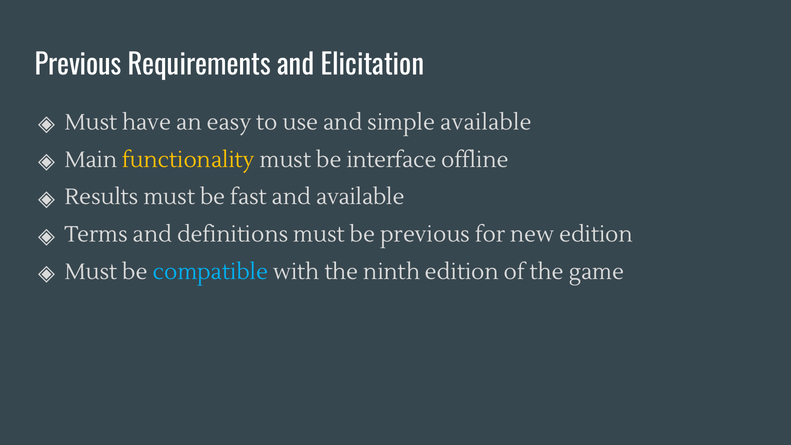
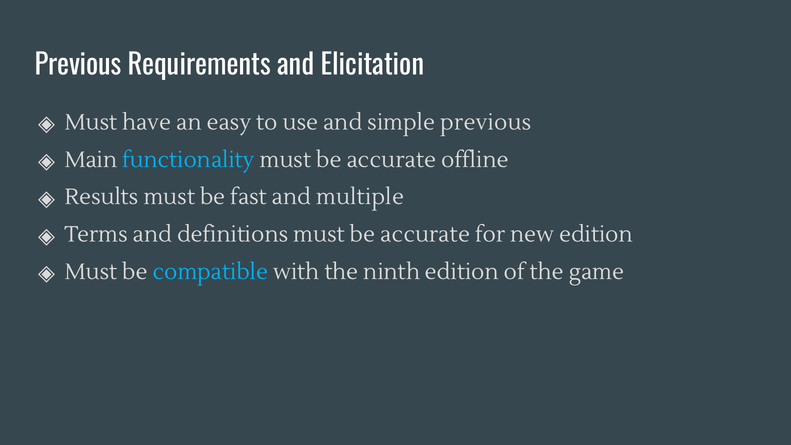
simple available: available -> previous (486, 122)
functionality colour: yellow -> light blue (189, 160)
interface: interface -> accurate (391, 160)
and available: available -> multiple (360, 197)
definitions must be previous: previous -> accurate (425, 235)
